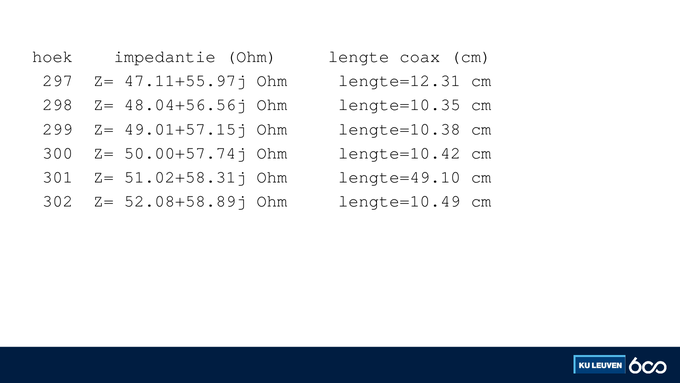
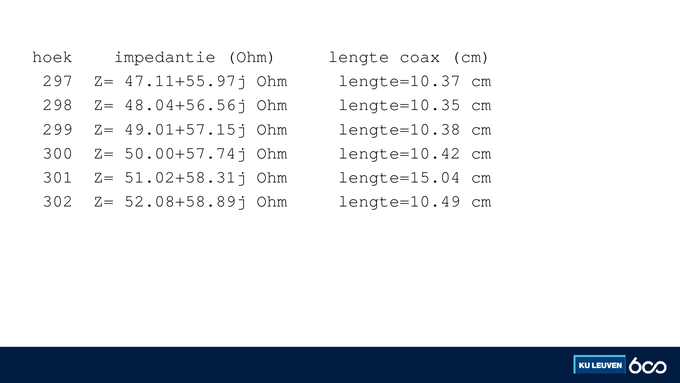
lengte=12.31: lengte=12.31 -> lengte=10.37 (399, 81)
lengte=49.10: lengte=49.10 -> lengte=15.04 (399, 177)
